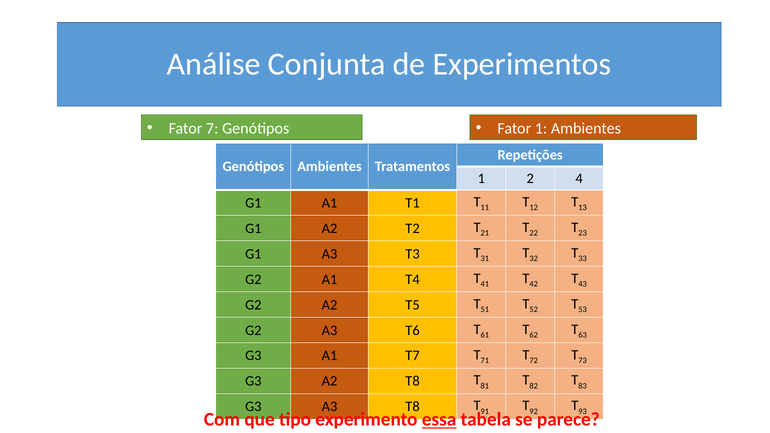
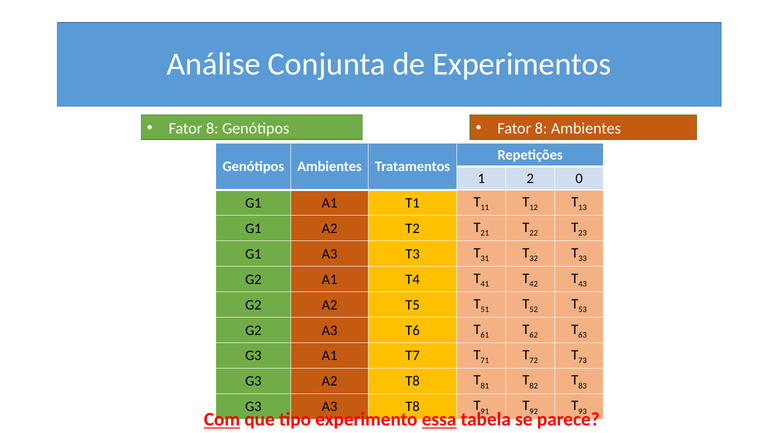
7: 7 -> 8 (212, 128)
1: 1 -> 8 (541, 128)
4: 4 -> 0 (579, 178)
Com underline: none -> present (222, 420)
